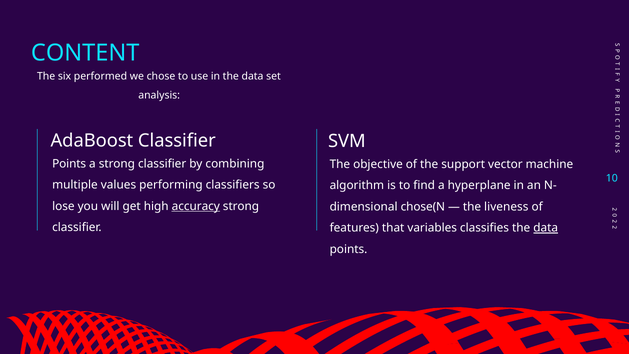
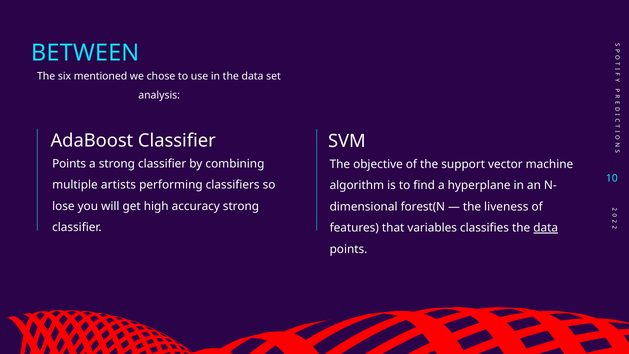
CONTENT: CONTENT -> BETWEEN (85, 53)
performed: performed -> mentioned (101, 76)
values: values -> artists (118, 185)
accuracy underline: present -> none (196, 206)
chose(N: chose(N -> forest(N (423, 207)
